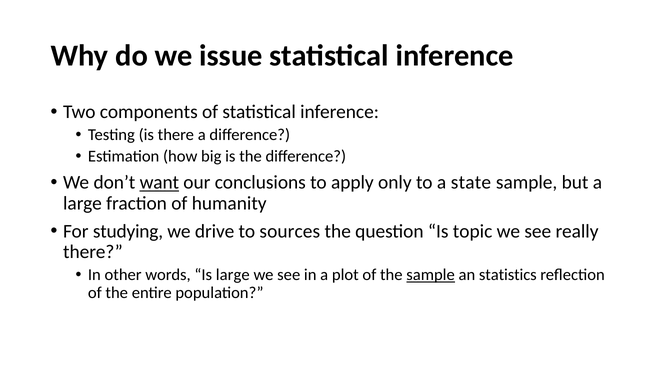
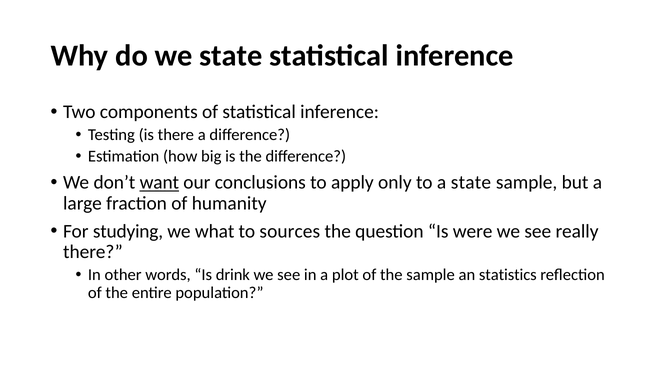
we issue: issue -> state (231, 56)
drive: drive -> what (215, 231)
topic: topic -> were (473, 231)
Is large: large -> drink (233, 275)
sample underline: present -> none (431, 275)
